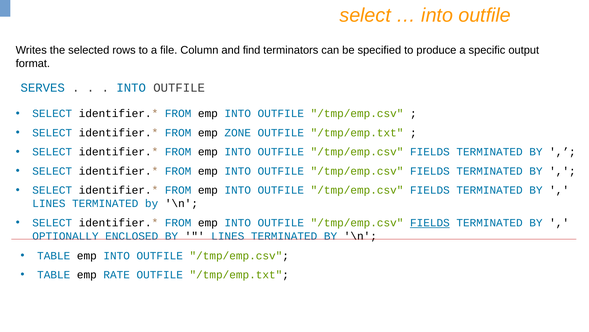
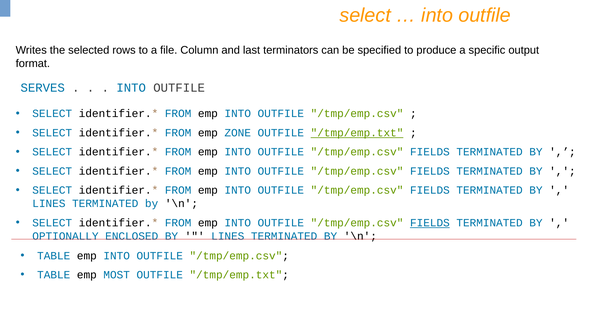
find: find -> last (252, 50)
/tmp/emp.txt underline: none -> present (357, 133)
RATE: RATE -> MOST (117, 274)
